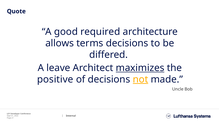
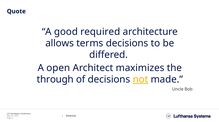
leave: leave -> open (58, 68)
maximizes underline: present -> none (140, 68)
positive: positive -> through (55, 79)
